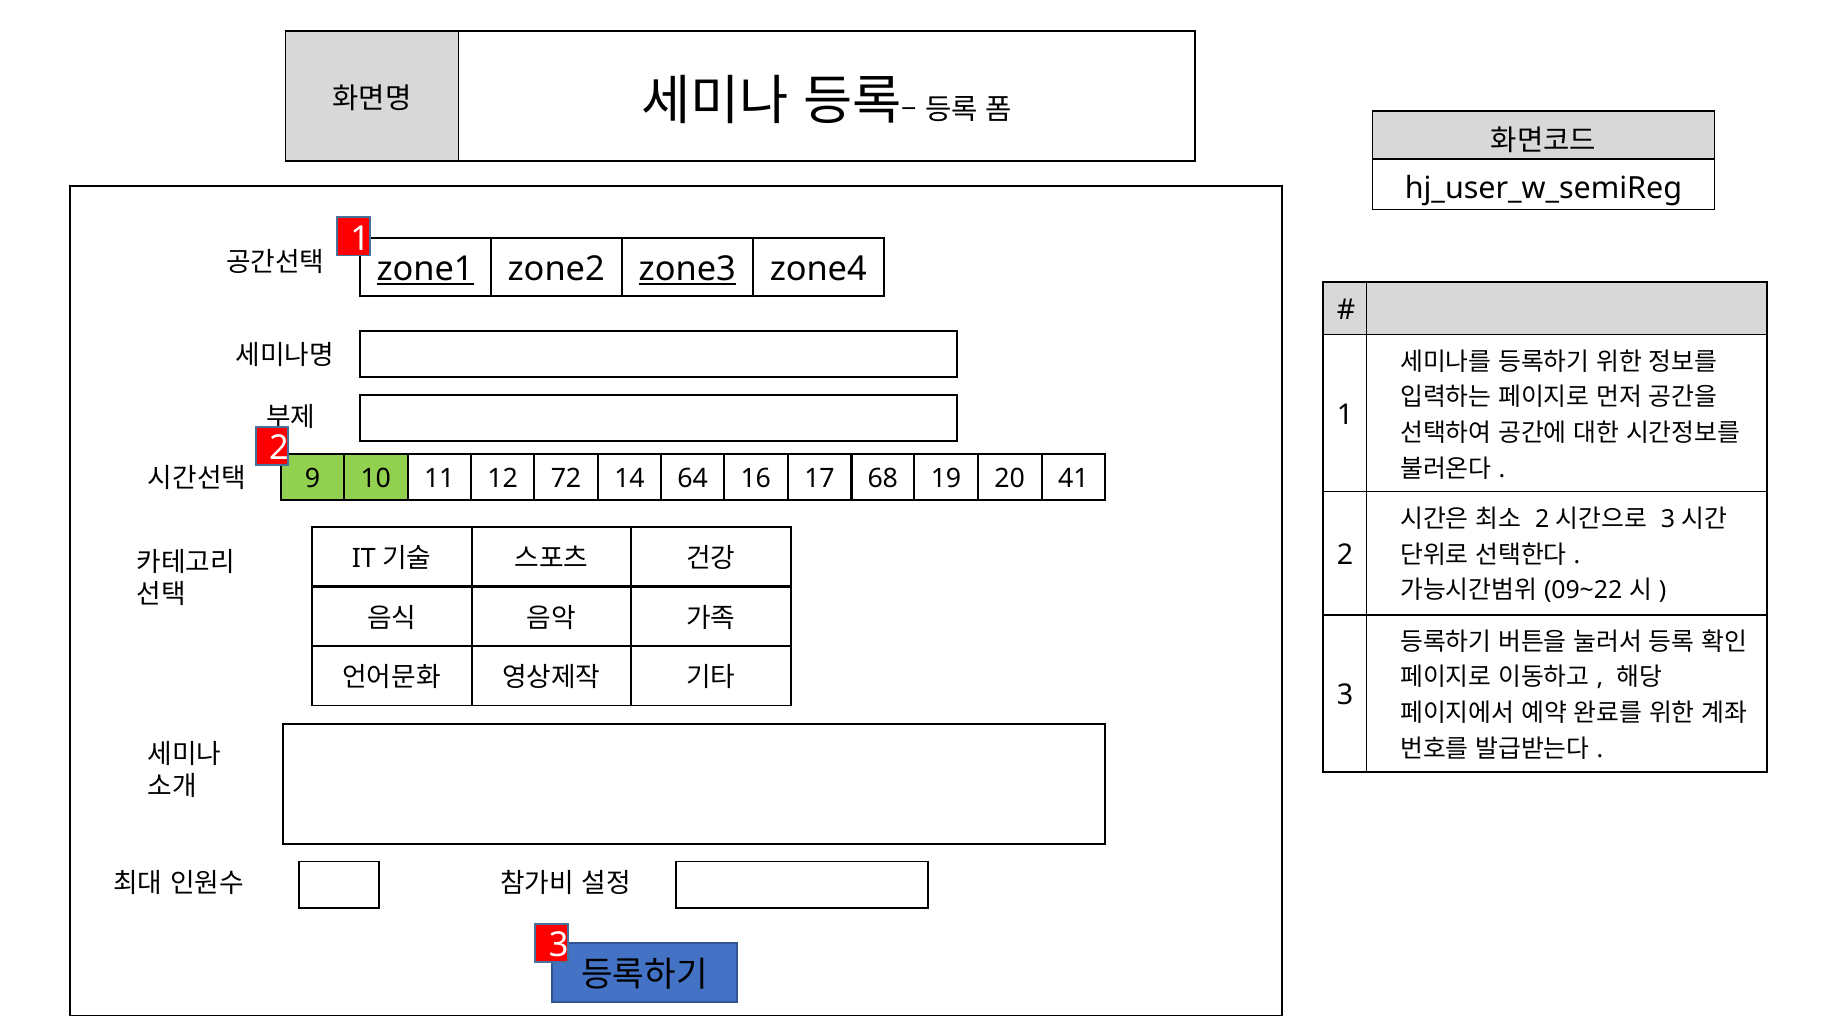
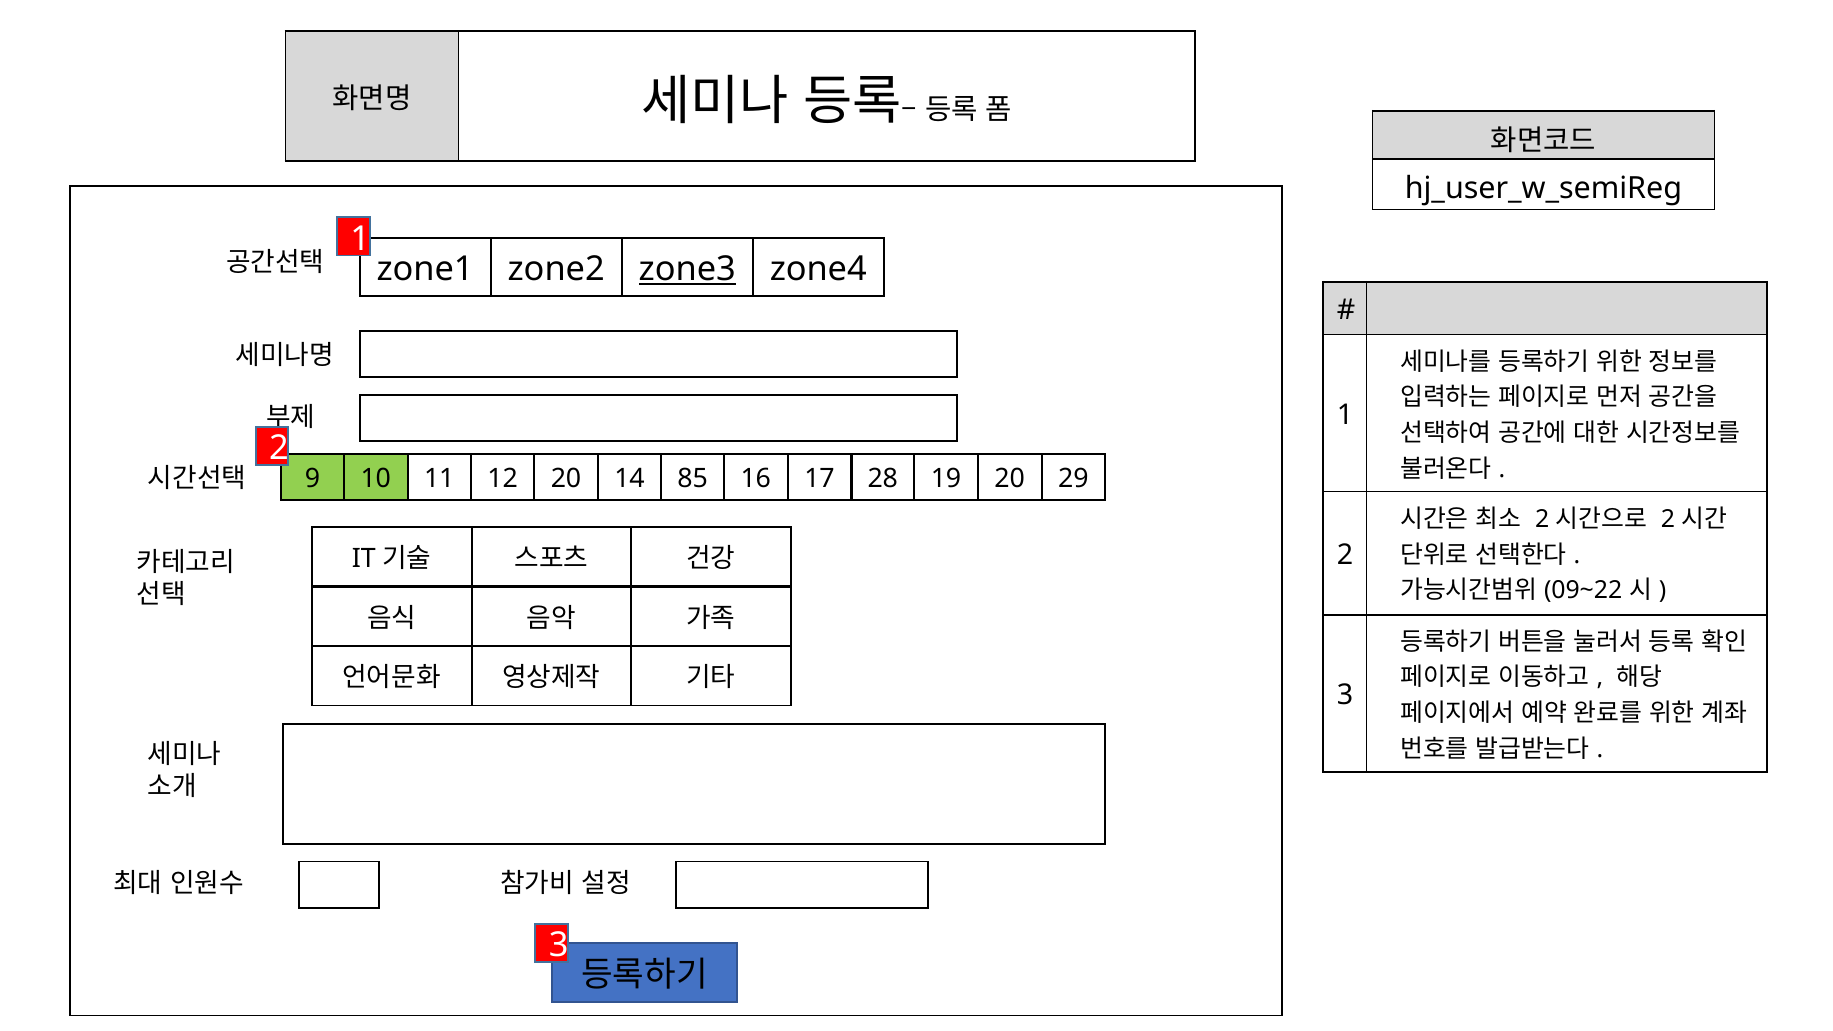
zone1 underline: present -> none (425, 269)
12 72: 72 -> 20 (566, 479)
64: 64 -> 85 (693, 479)
68: 68 -> 28 (883, 479)
41: 41 -> 29 (1073, 479)
3: 3 -> 2 (1668, 519)
